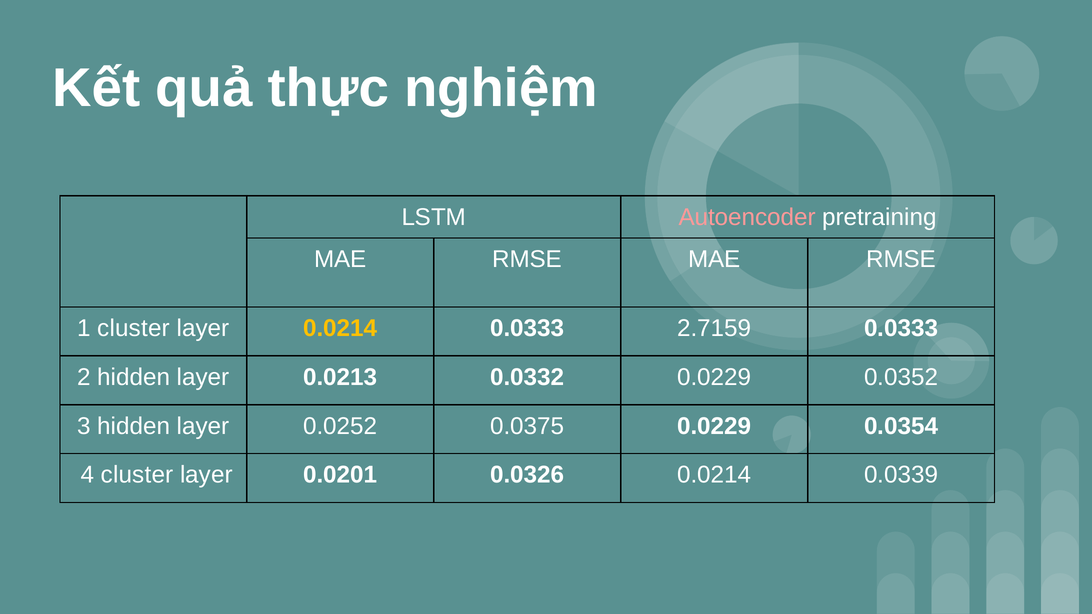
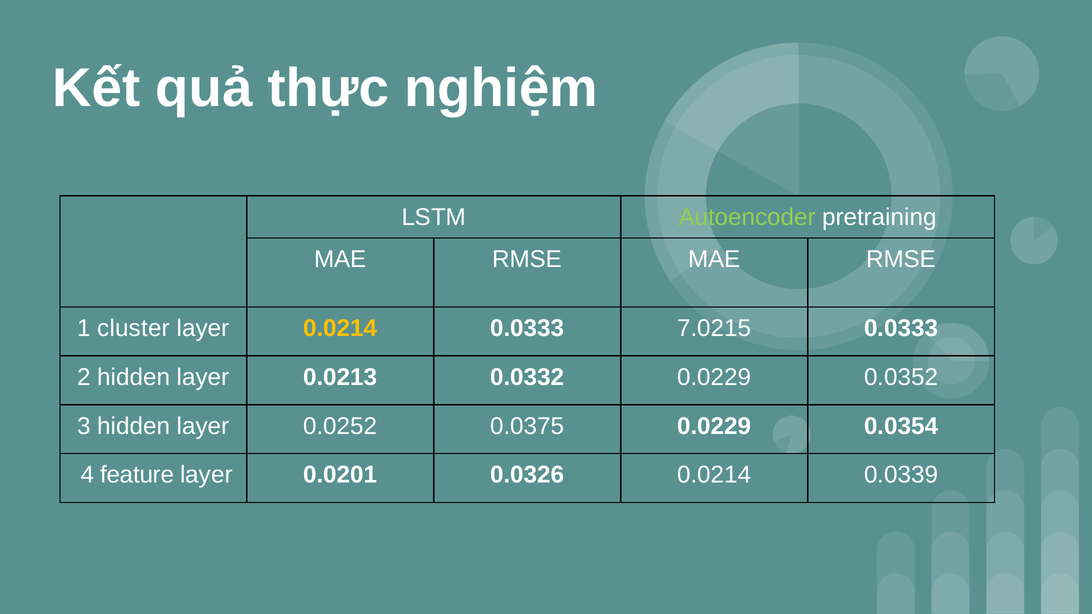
Autoencoder colour: pink -> light green (747, 217)
2.7159: 2.7159 -> 7.0215 (714, 329)
4 cluster: cluster -> feature (137, 475)
